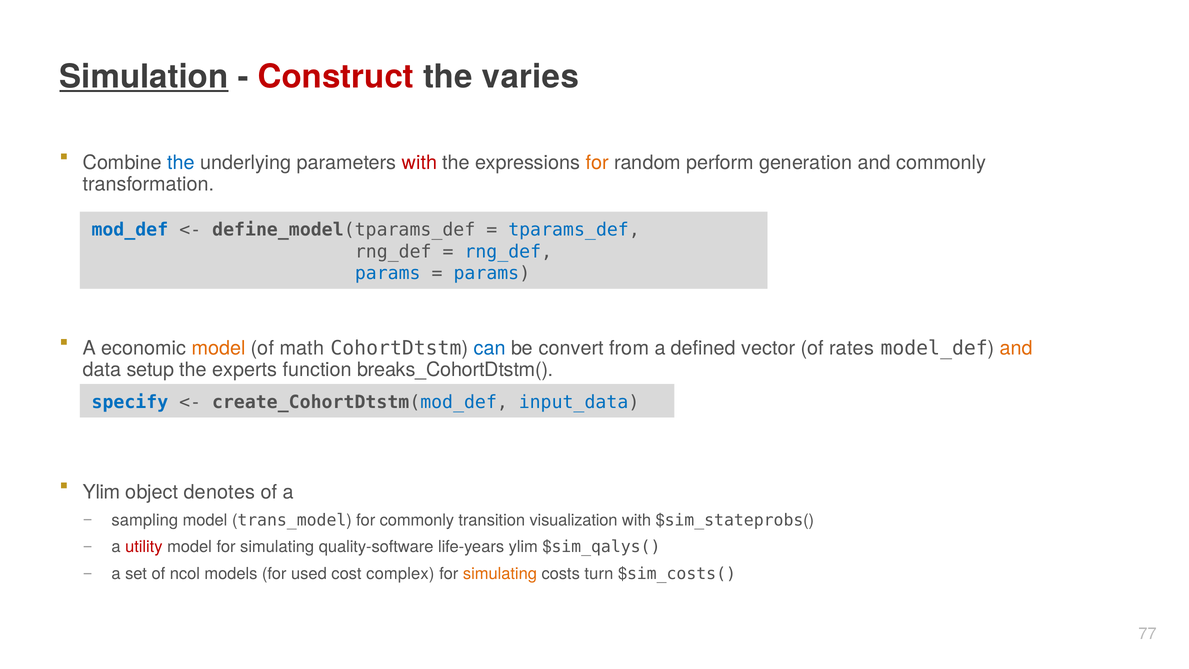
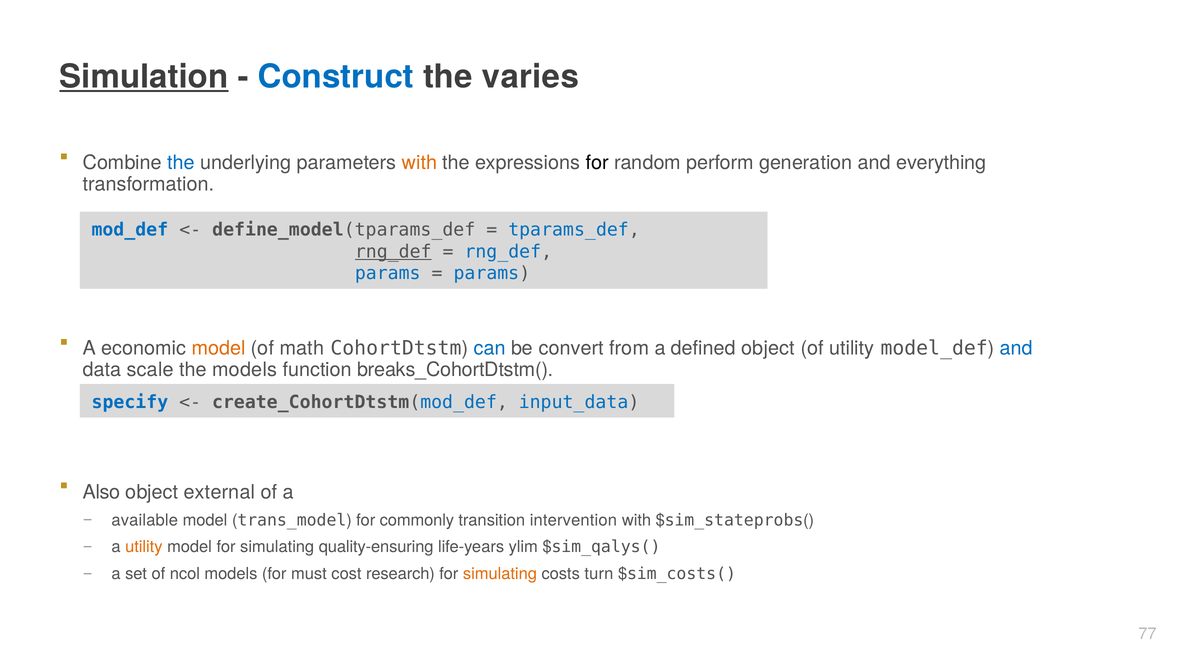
Construct colour: red -> blue (336, 77)
with colour: red -> orange (419, 163)
for colour: orange -> black (597, 163)
and commonly: commonly -> everything (941, 163)
rng_def underline: none -> present (393, 251)
defined vector: vector -> object (768, 348)
of rates: rates -> utility (852, 348)
and colour: orange -> blue (1016, 348)
setup: setup -> scale (150, 370)
the experts: experts -> models (245, 370)
Ylim: Ylim -> Also (101, 492)
denotes: denotes -> external (219, 492)
sampling: sampling -> available (145, 520)
visualization: visualization -> intervention (573, 520)
utility colour: red -> orange (144, 547)
quality-software: quality-software -> quality-ensuring (376, 547)
used: used -> must (309, 574)
complex: complex -> research (400, 574)
